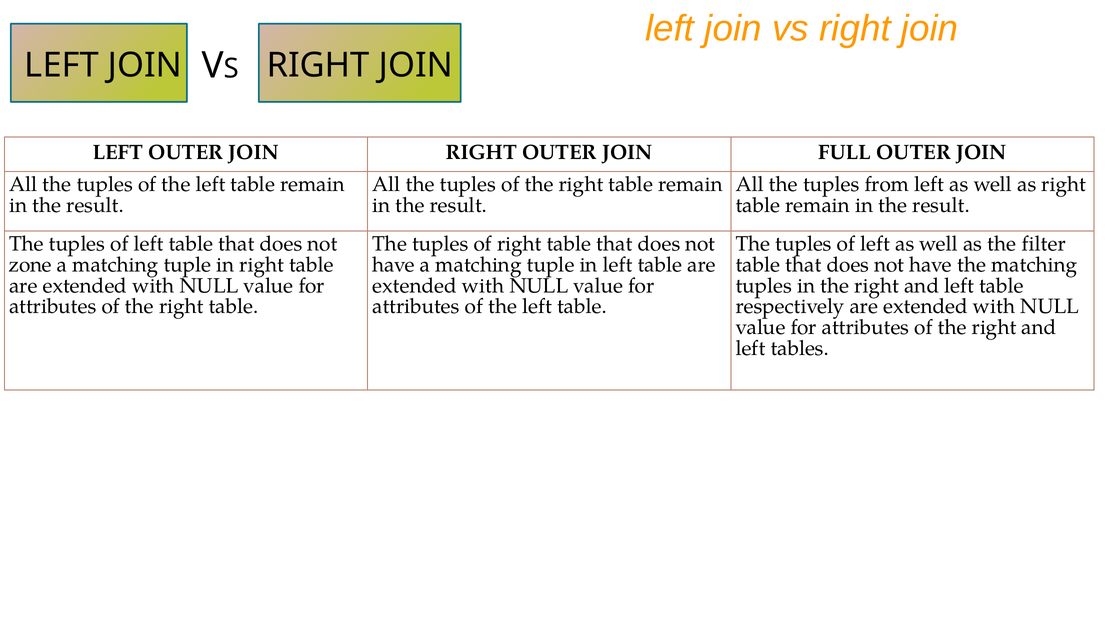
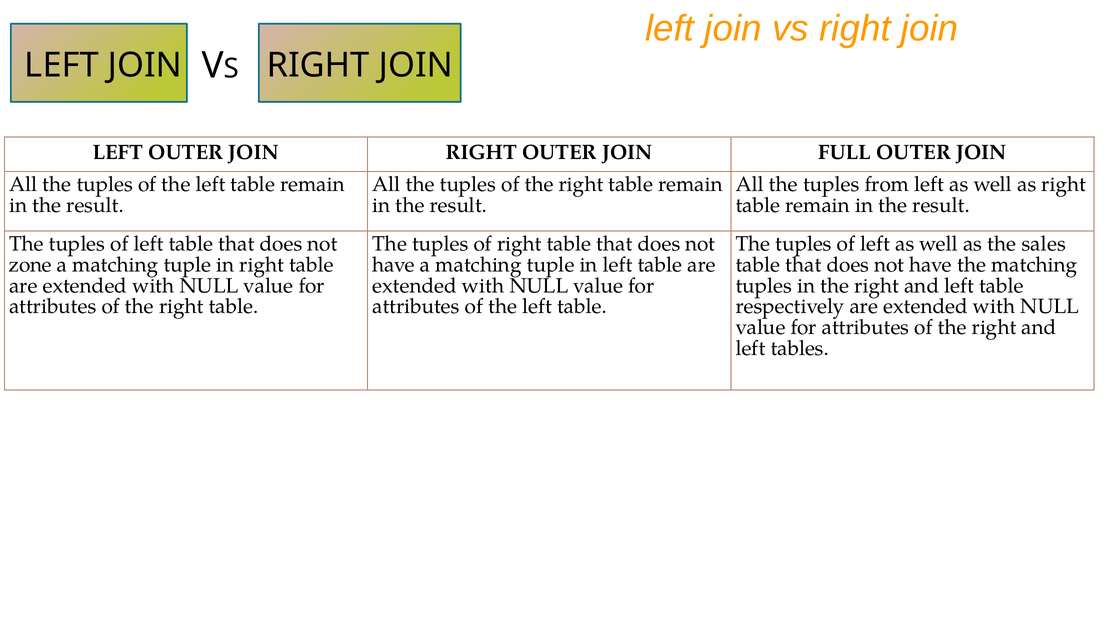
filter: filter -> sales (1044, 244)
